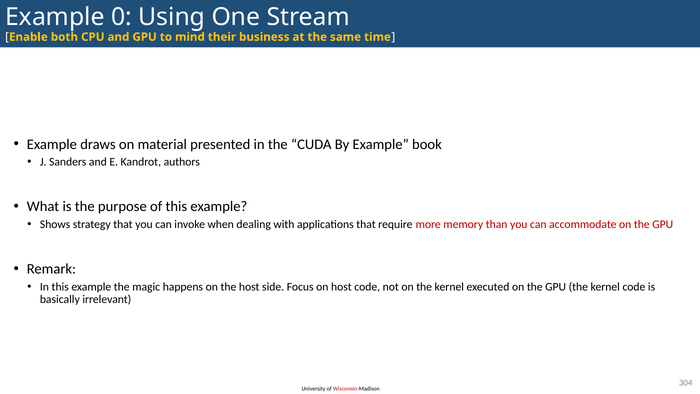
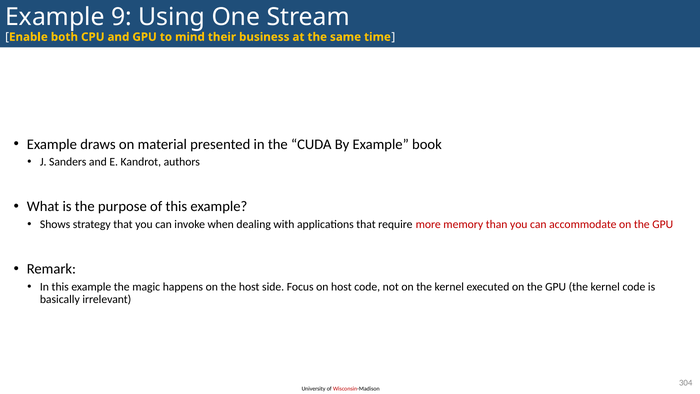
0: 0 -> 9 (121, 17)
